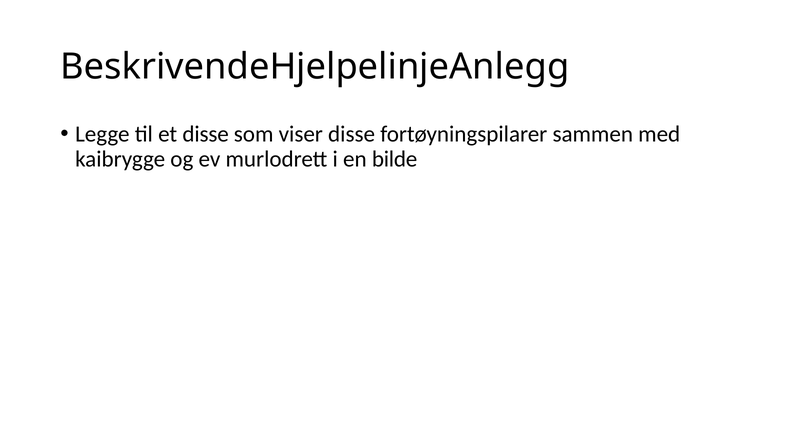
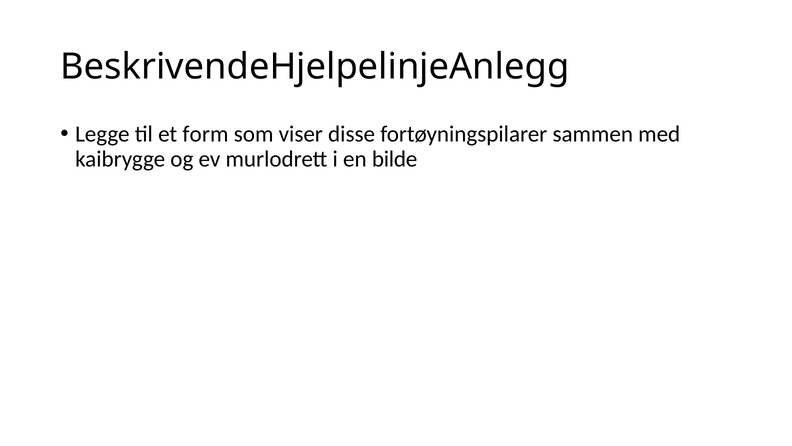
et disse: disse -> form (205, 134)
